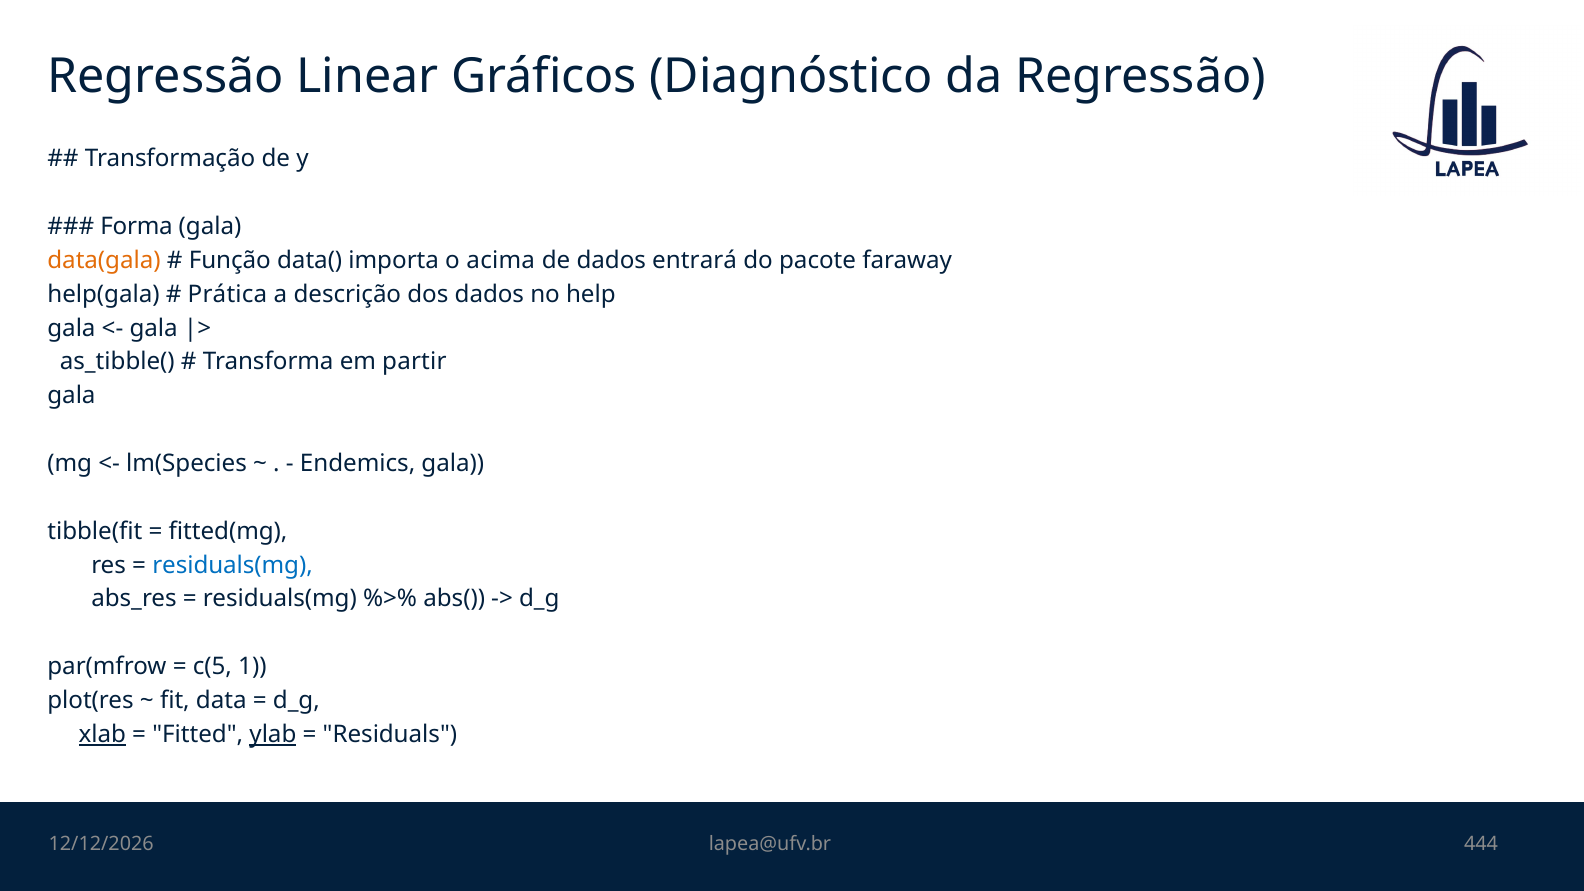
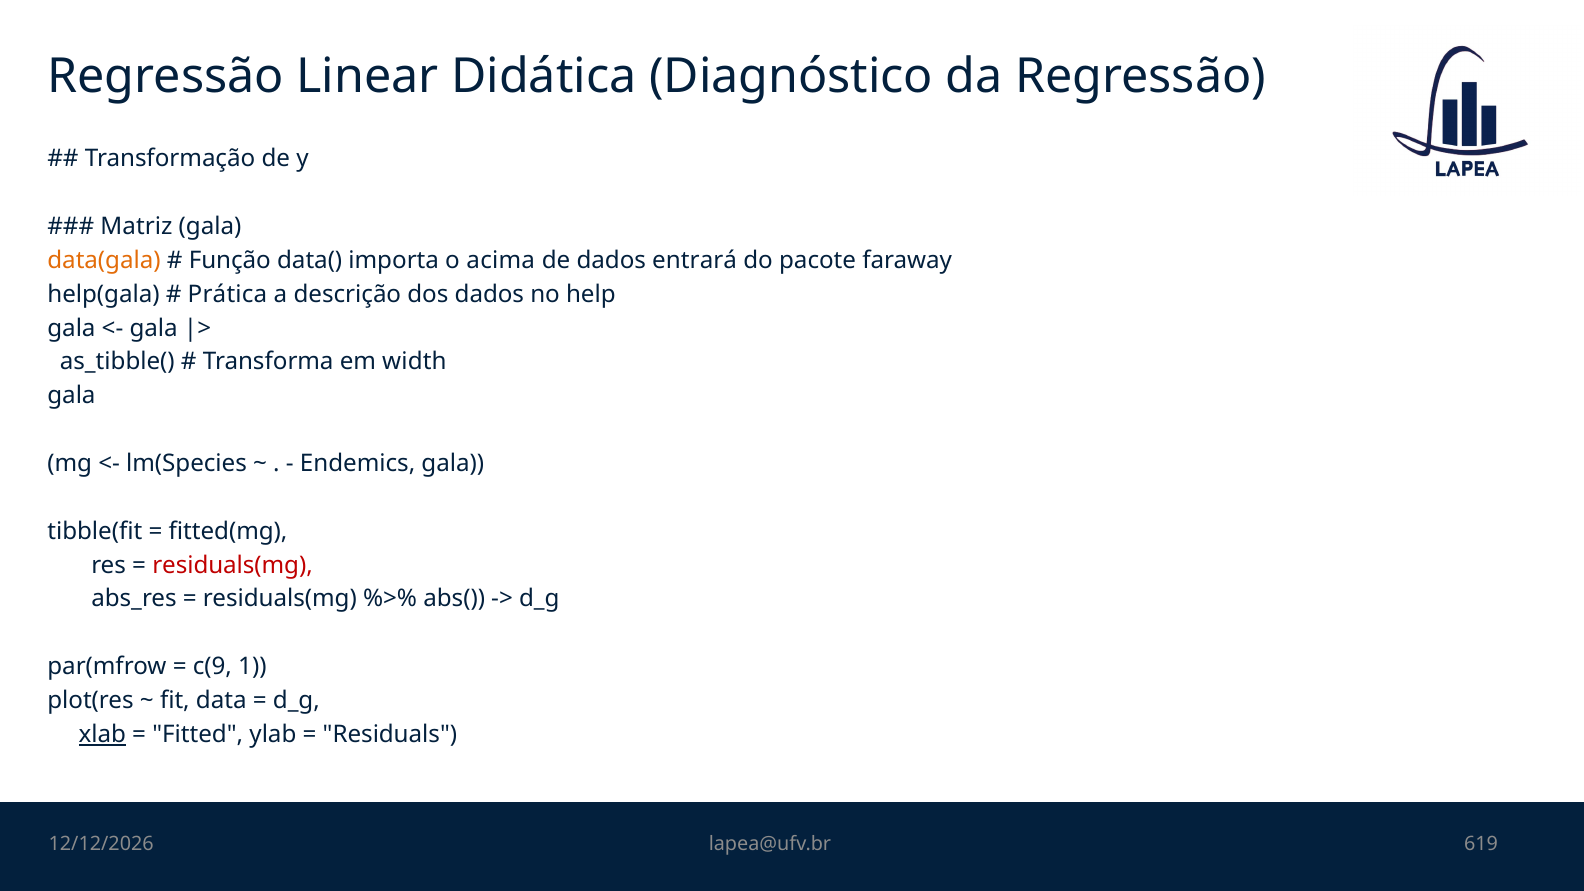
Gráficos: Gráficos -> Didática (544, 77)
Forma: Forma -> Matriz (136, 226)
partir: partir -> width (414, 362)
residuals(mg colour: blue -> red (233, 565)
c(5: c(5 -> c(9 (212, 667)
ylab underline: present -> none (273, 734)
444: 444 -> 619 (1481, 844)
